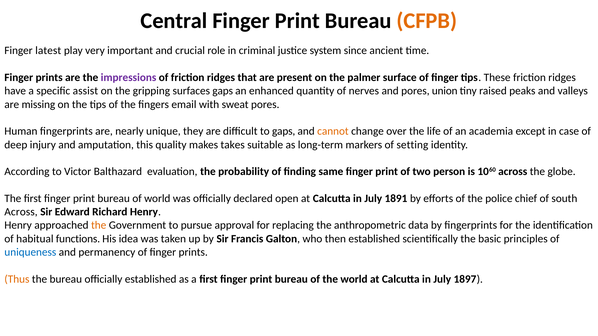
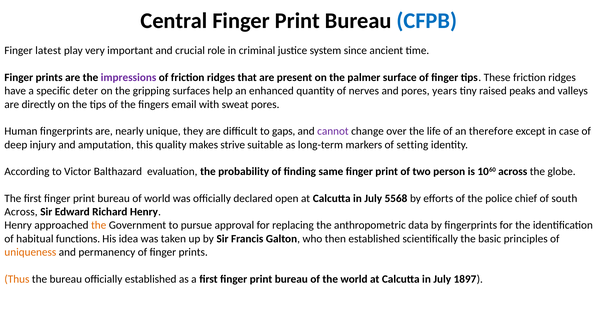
CFPB colour: orange -> blue (427, 21)
assist: assist -> deter (85, 91)
surfaces gaps: gaps -> help (223, 91)
union: union -> years (445, 91)
missing: missing -> directly (38, 104)
cannot colour: orange -> purple (333, 131)
academia: academia -> therefore (491, 131)
takes: takes -> strive (233, 145)
1891: 1891 -> 5568 (396, 199)
uniqueness colour: blue -> orange (30, 252)
